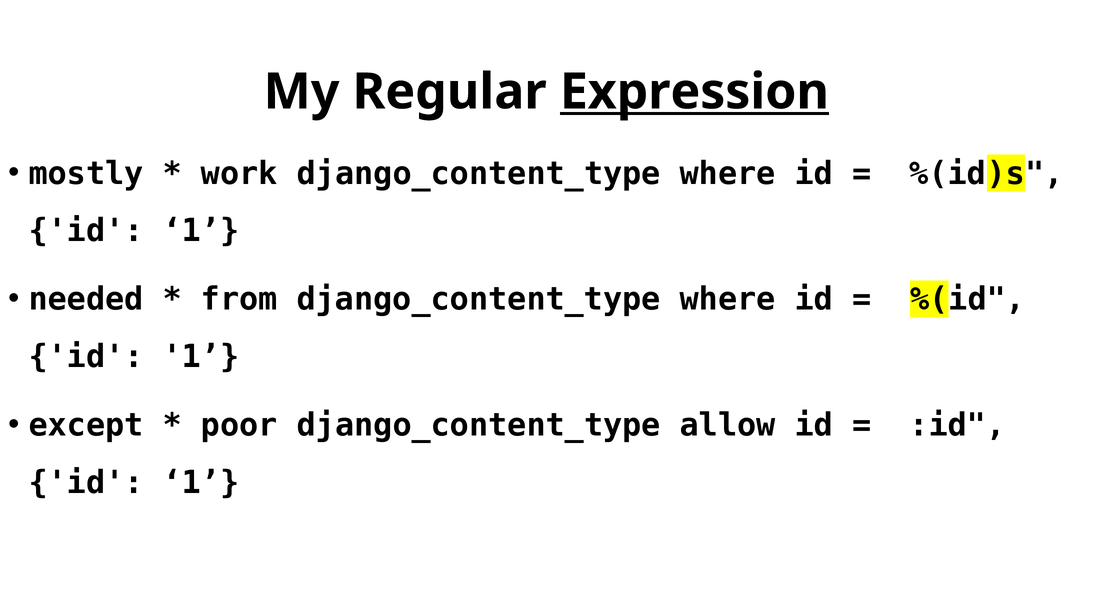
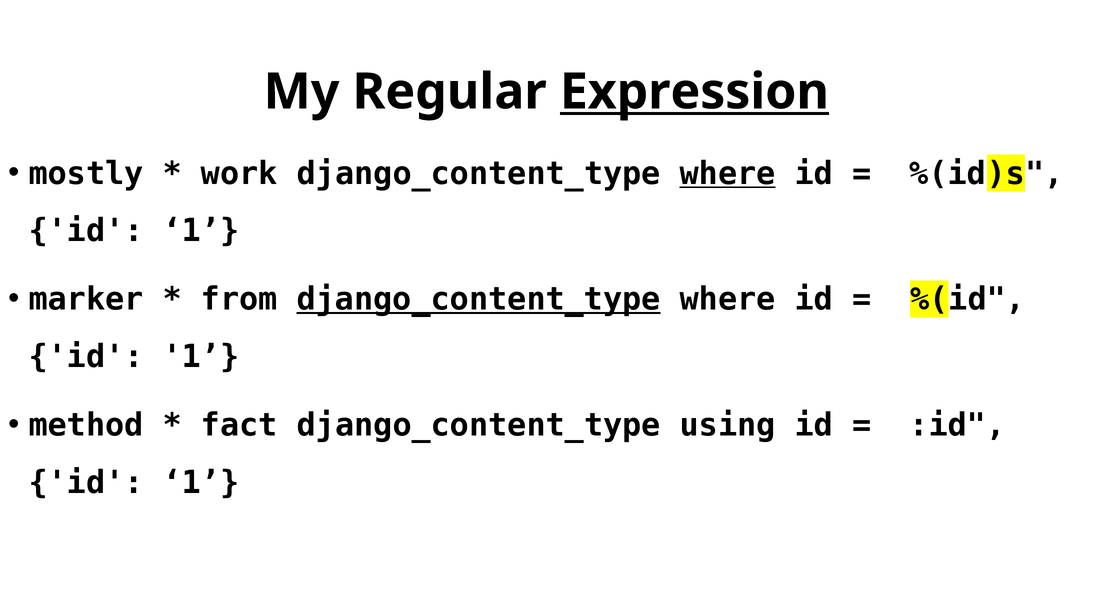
where underline: none -> present (728, 173)
needed: needed -> marker (86, 299)
django_content_type underline: none -> present (479, 299)
except: except -> method (86, 425)
poor: poor -> fact (239, 425)
allow: allow -> using (728, 425)
